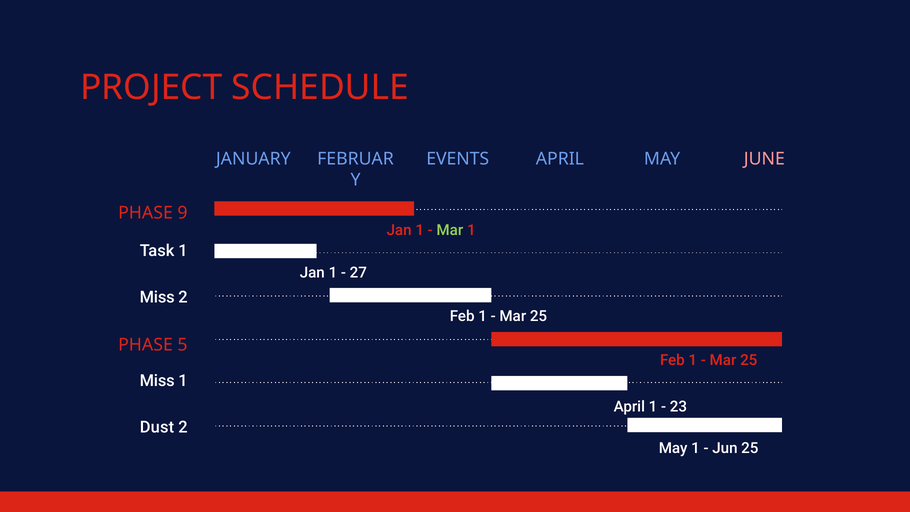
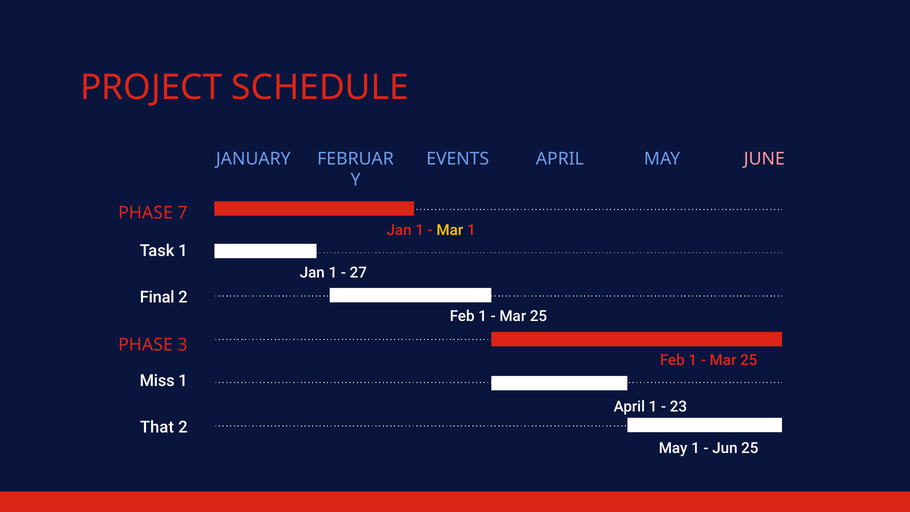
9: 9 -> 7 (182, 213)
Mar colour: light green -> yellow (450, 230)
Miss: Miss -> Final (157, 297)
5: 5 -> 3 (182, 345)
Dust: Dust -> That (157, 427)
